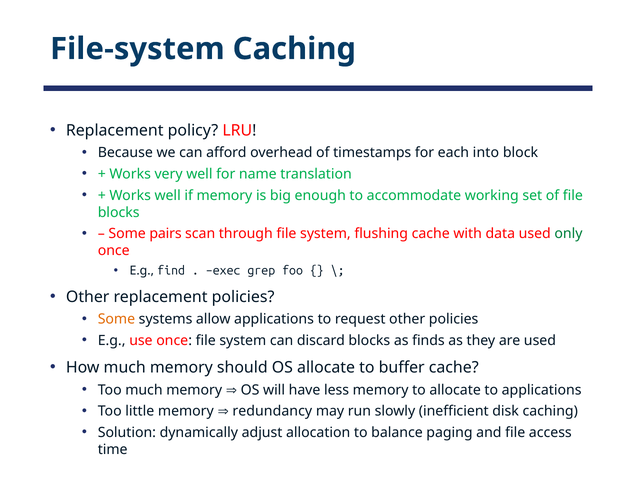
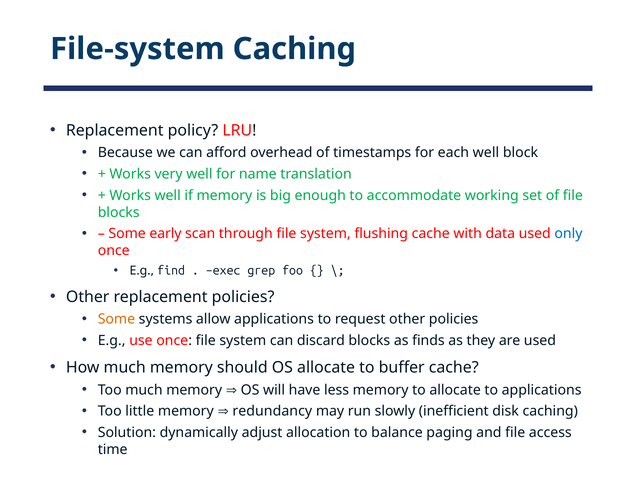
each into: into -> well (486, 153)
pairs: pairs -> early (166, 234)
only colour: green -> blue (568, 234)
